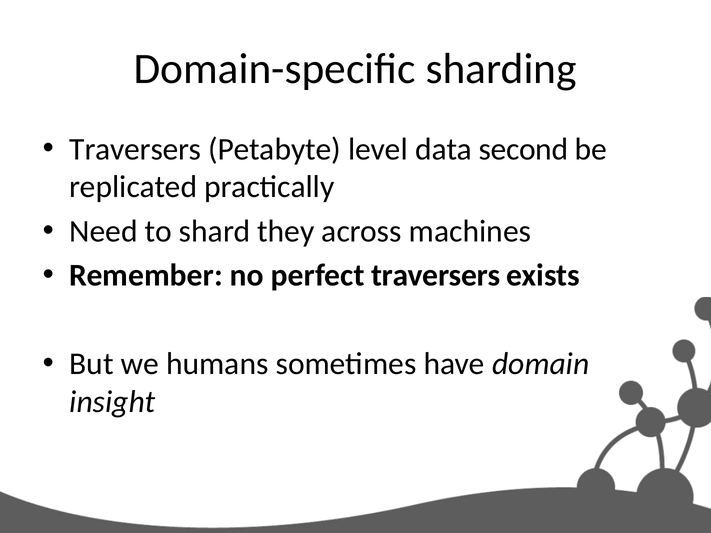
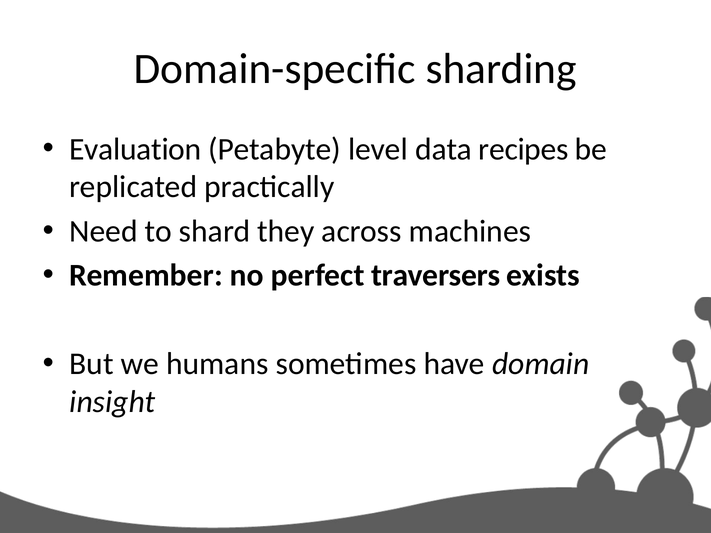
Traversers: Traversers -> Evaluation (135, 149)
second: second -> recipes (524, 149)
